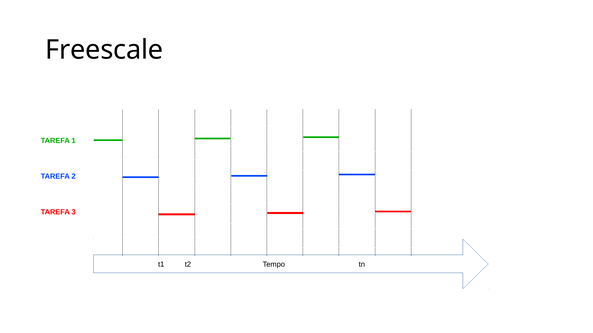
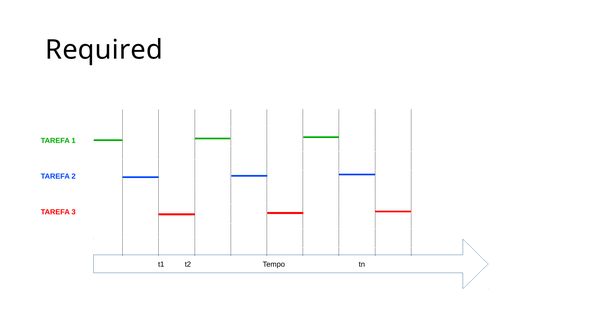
Freescale: Freescale -> Required (104, 50)
